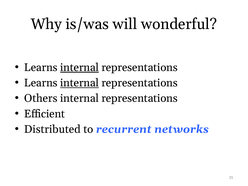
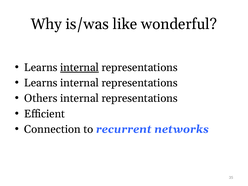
will: will -> like (125, 24)
internal underline: present -> none (79, 83)
Distributed: Distributed -> Connection (52, 129)
